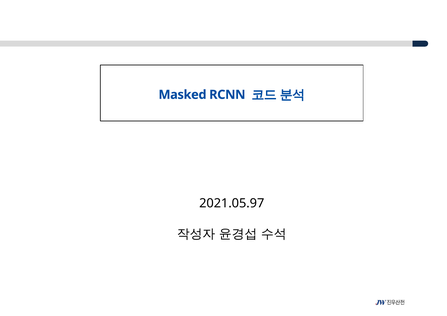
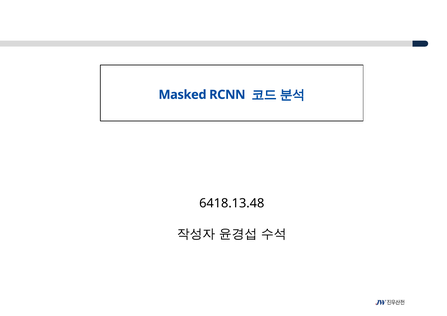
2021.05.97: 2021.05.97 -> 6418.13.48 (232, 203)
